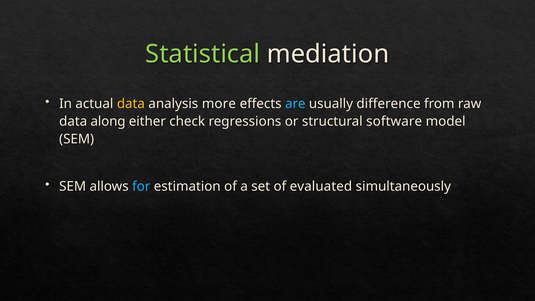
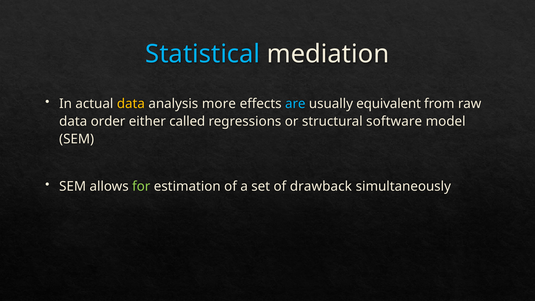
Statistical colour: light green -> light blue (203, 54)
difference: difference -> equivalent (389, 104)
along: along -> order (108, 121)
check: check -> called (187, 121)
for colour: light blue -> light green (141, 186)
evaluated: evaluated -> drawback (321, 186)
